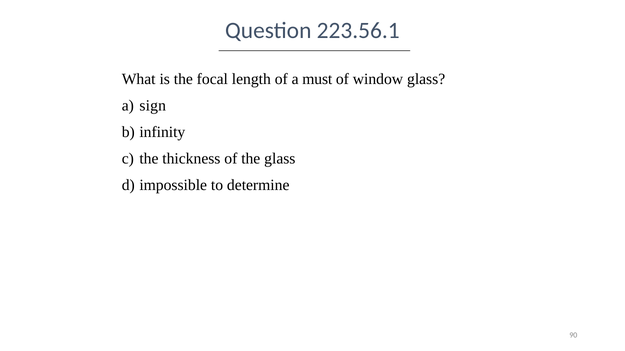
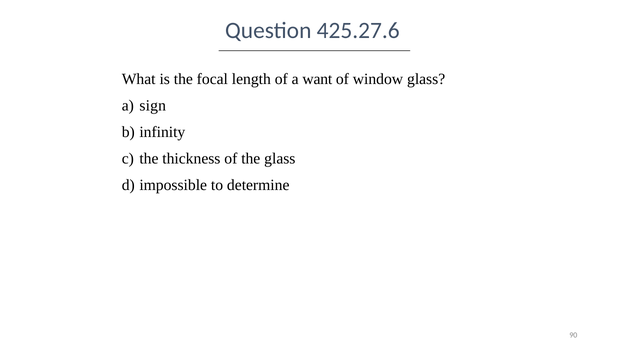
223.56.1: 223.56.1 -> 425.27.6 (358, 31)
must: must -> want (317, 79)
